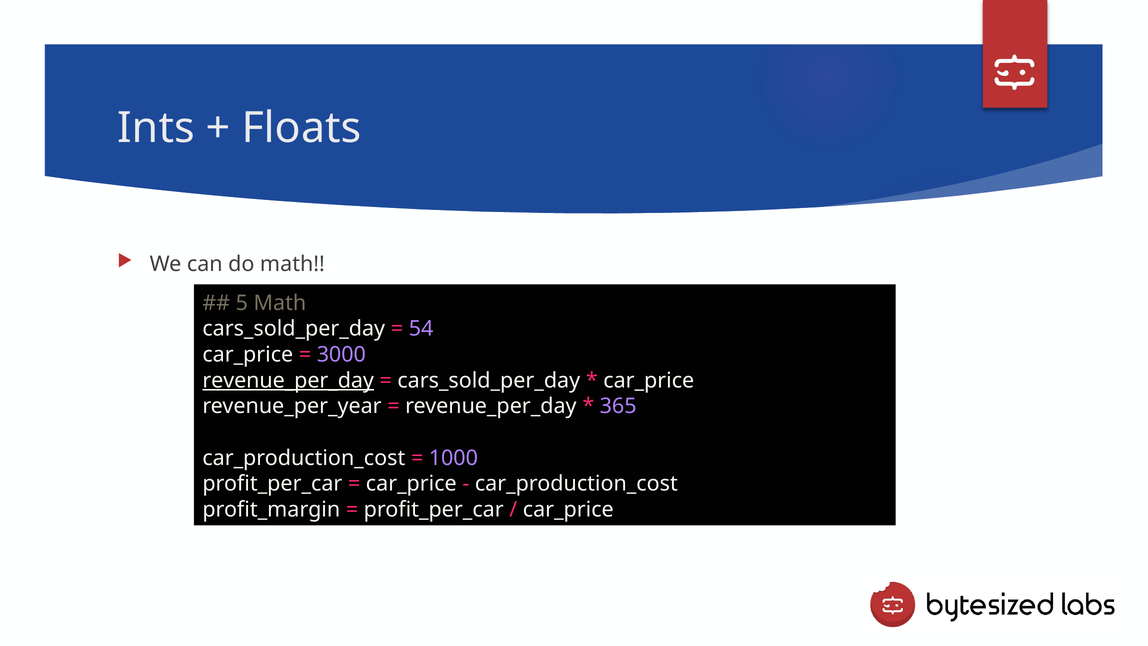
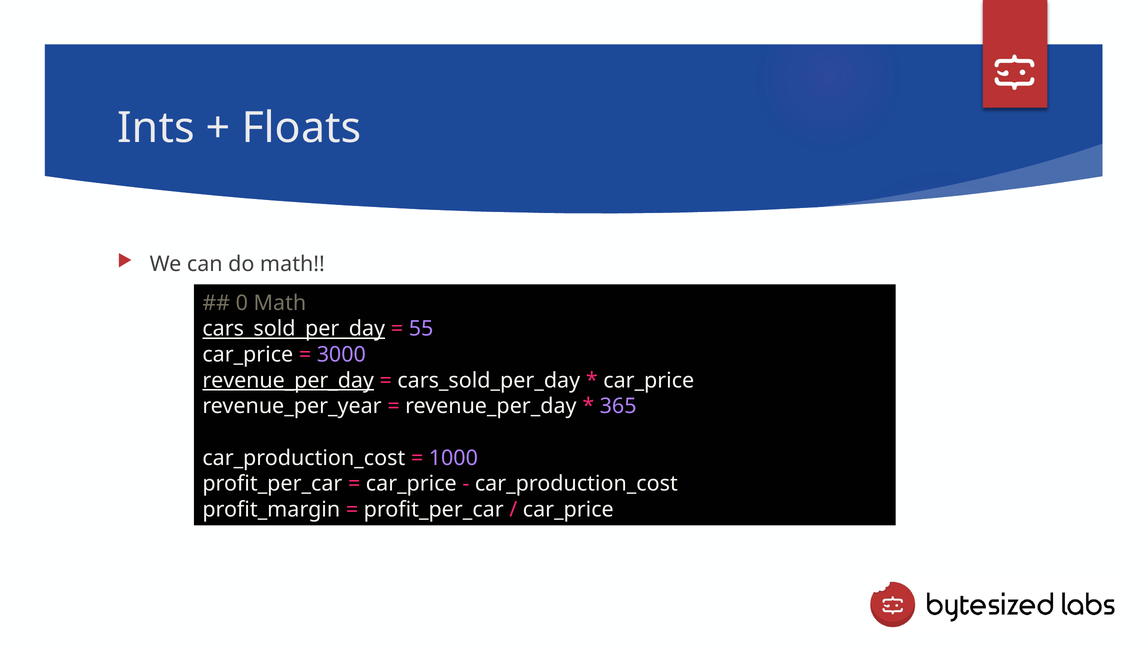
5: 5 -> 0 (242, 303)
cars_sold_per_day underline: none -> present (294, 329)
54: 54 -> 55 (421, 329)
